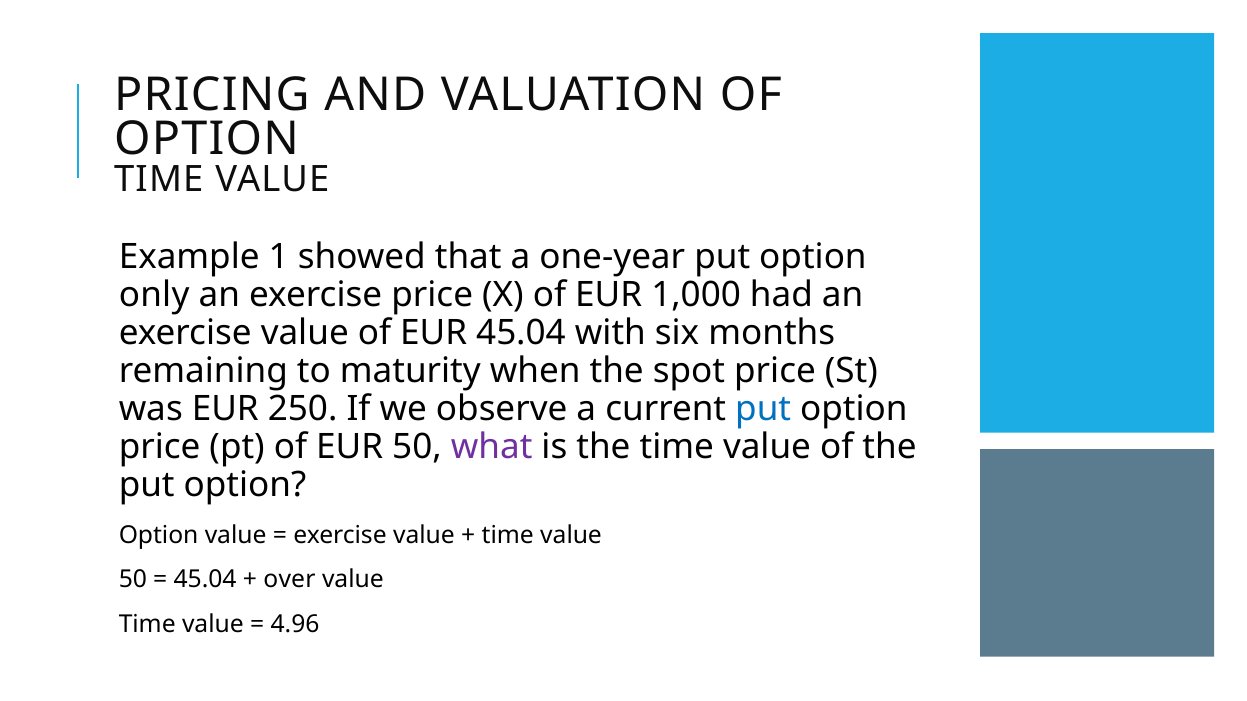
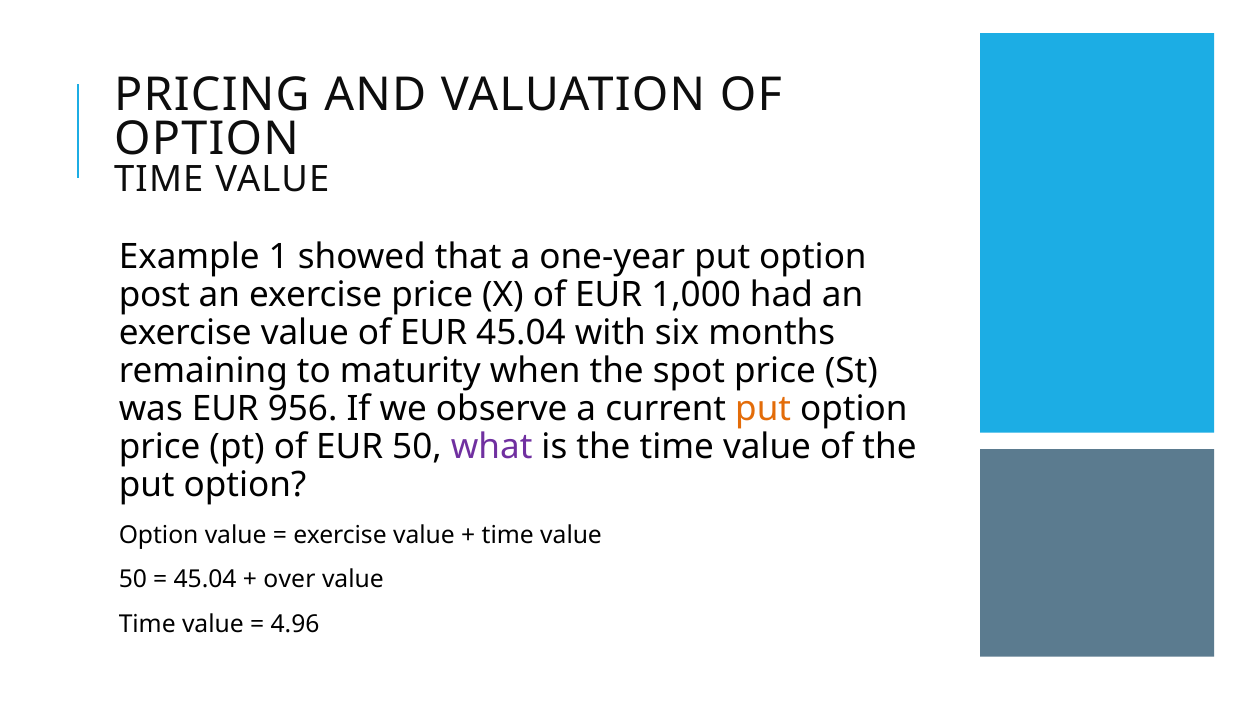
only: only -> post (154, 295)
250: 250 -> 956 (303, 409)
put colour: blue -> orange (763, 409)
